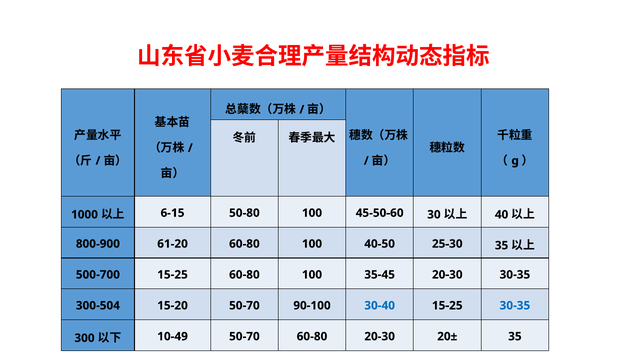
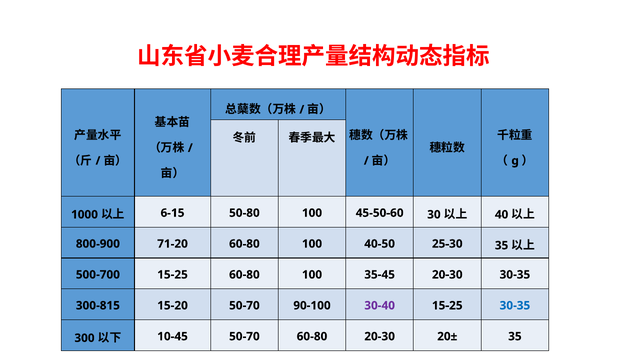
61-20: 61-20 -> 71-20 (173, 244)
300-504: 300-504 -> 300-815 (98, 305)
30-40 colour: blue -> purple (380, 305)
10-49: 10-49 -> 10-45 (173, 336)
